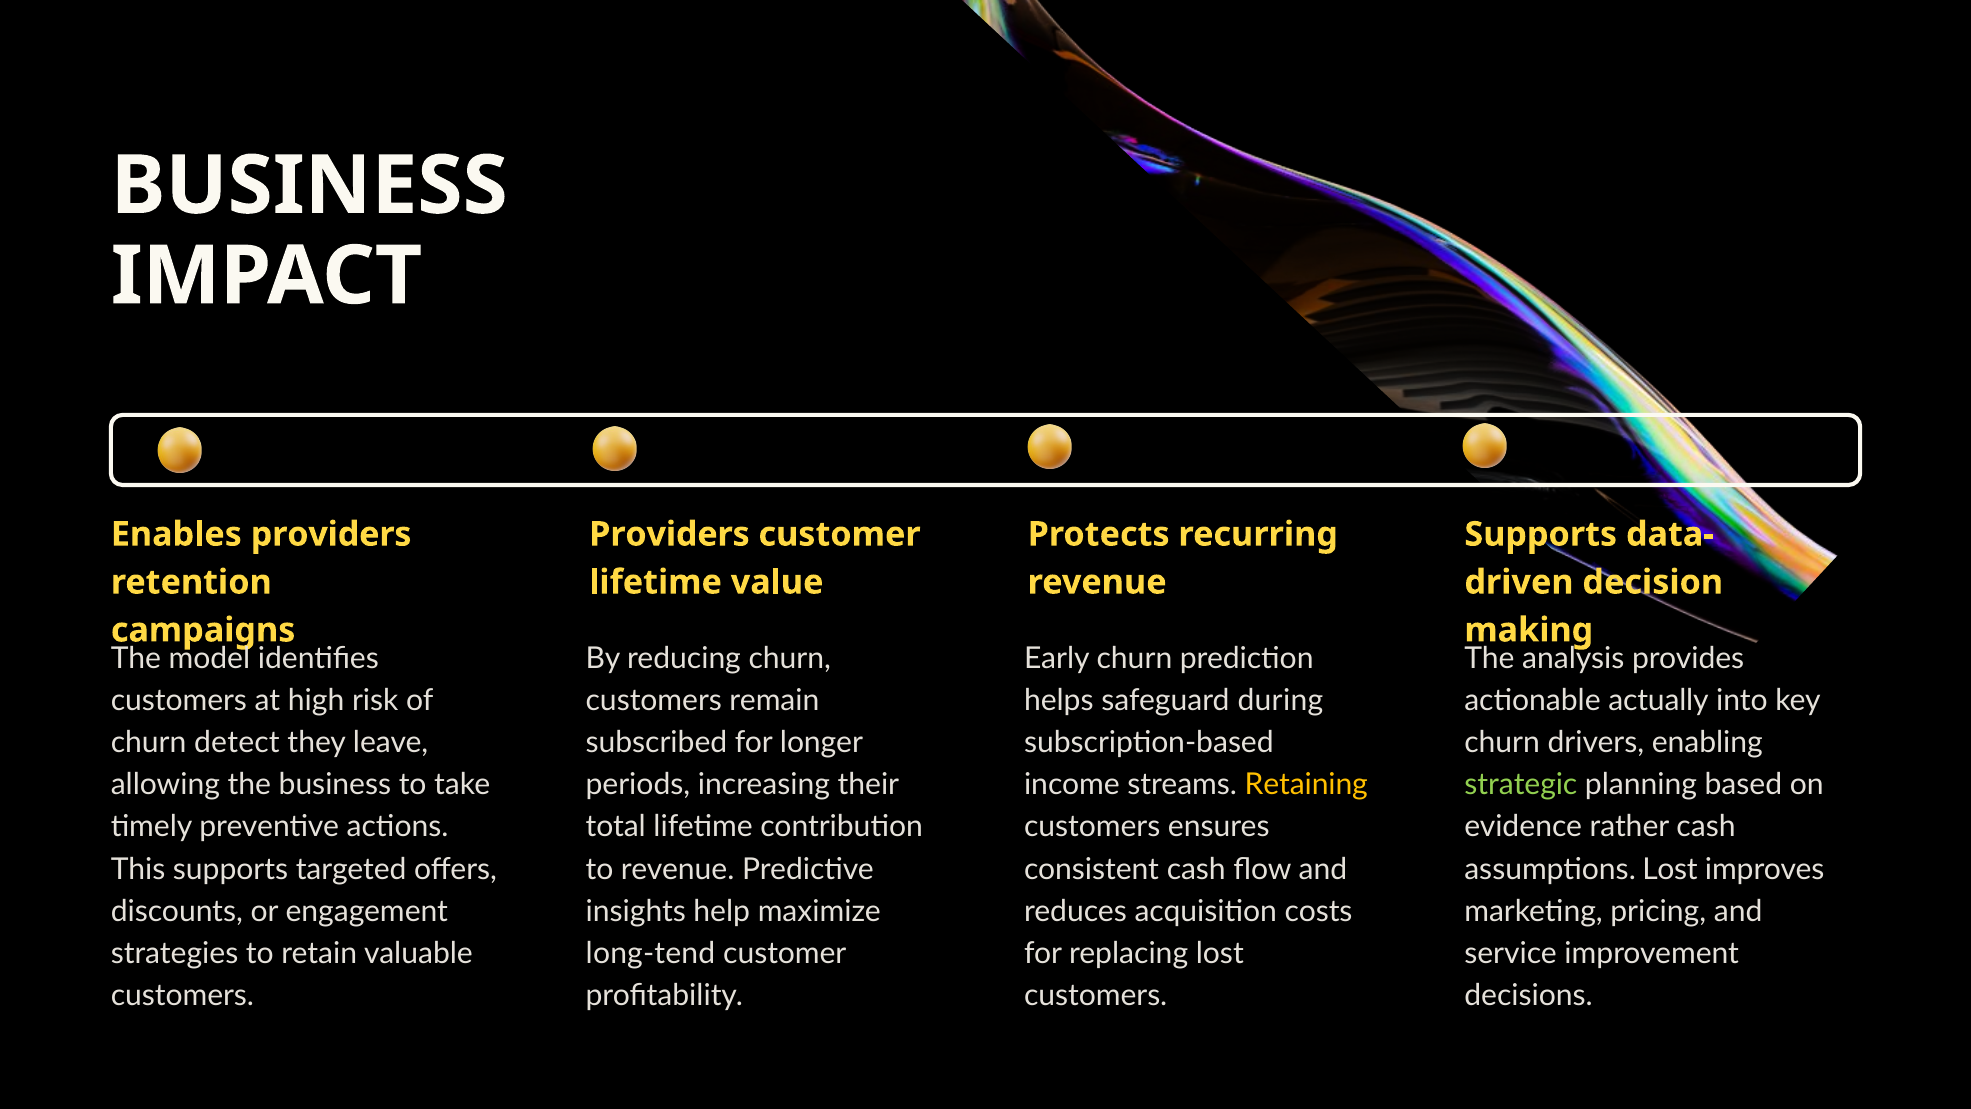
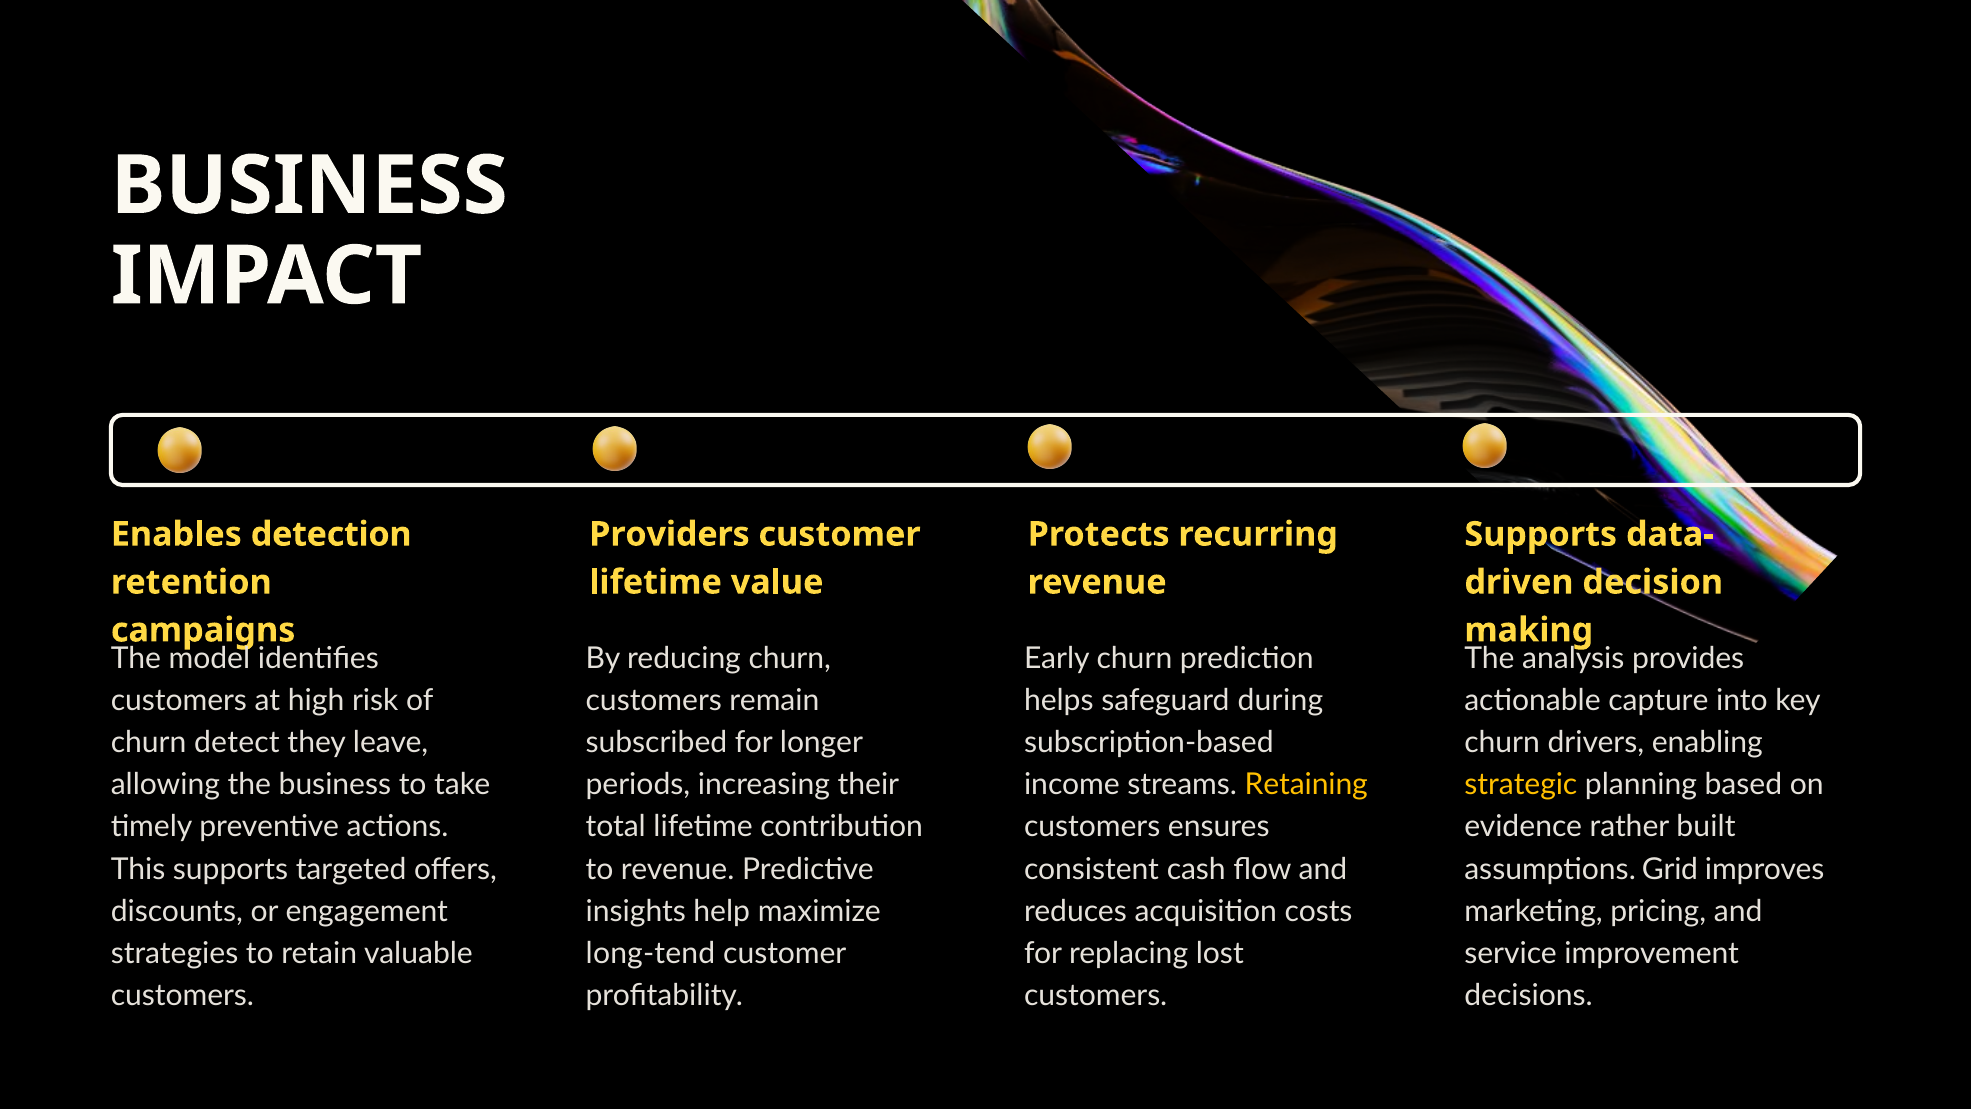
Enables providers: providers -> detection (331, 534)
actually: actually -> capture (1658, 700)
strategic colour: light green -> yellow (1521, 785)
rather cash: cash -> built (1706, 827)
assumptions Lost: Lost -> Grid (1670, 869)
